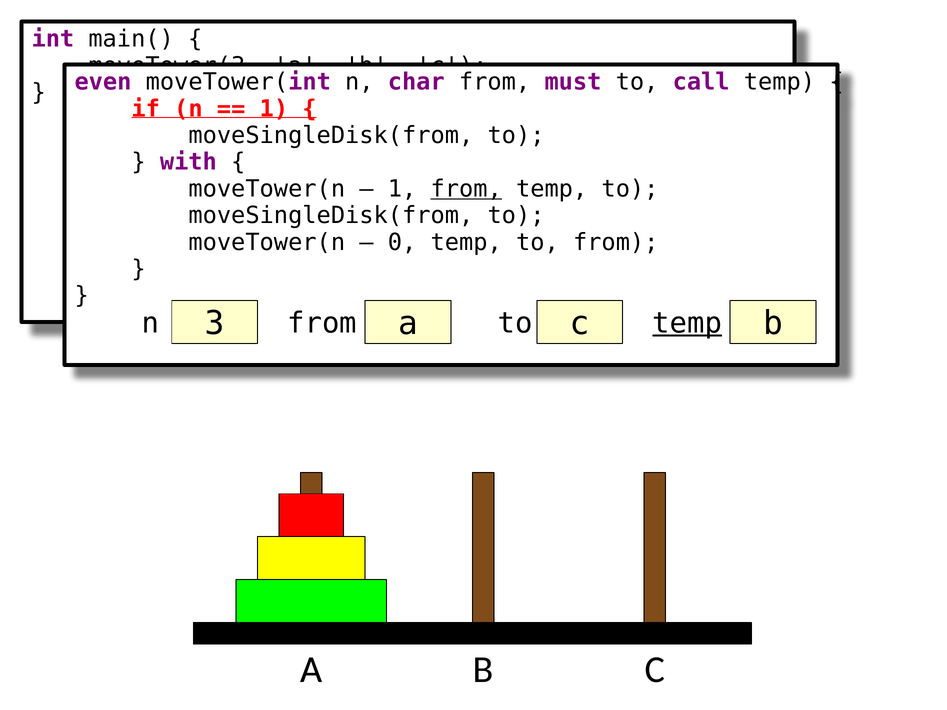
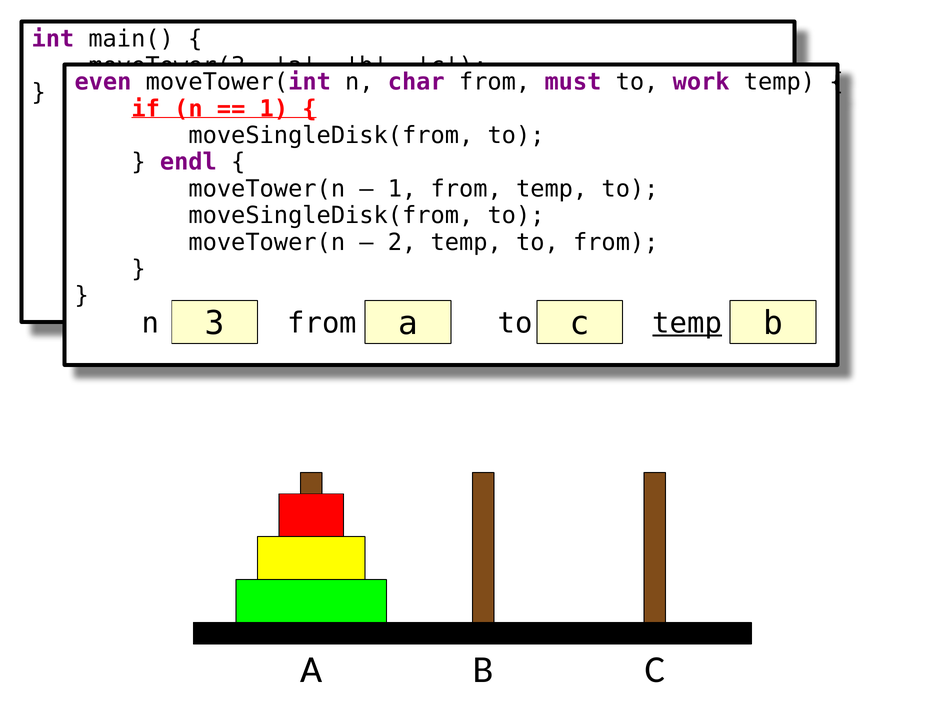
call: call -> work (701, 82)
with: with -> endl (188, 162)
from underline: present -> none (466, 189)
0: 0 -> 2 (402, 242)
